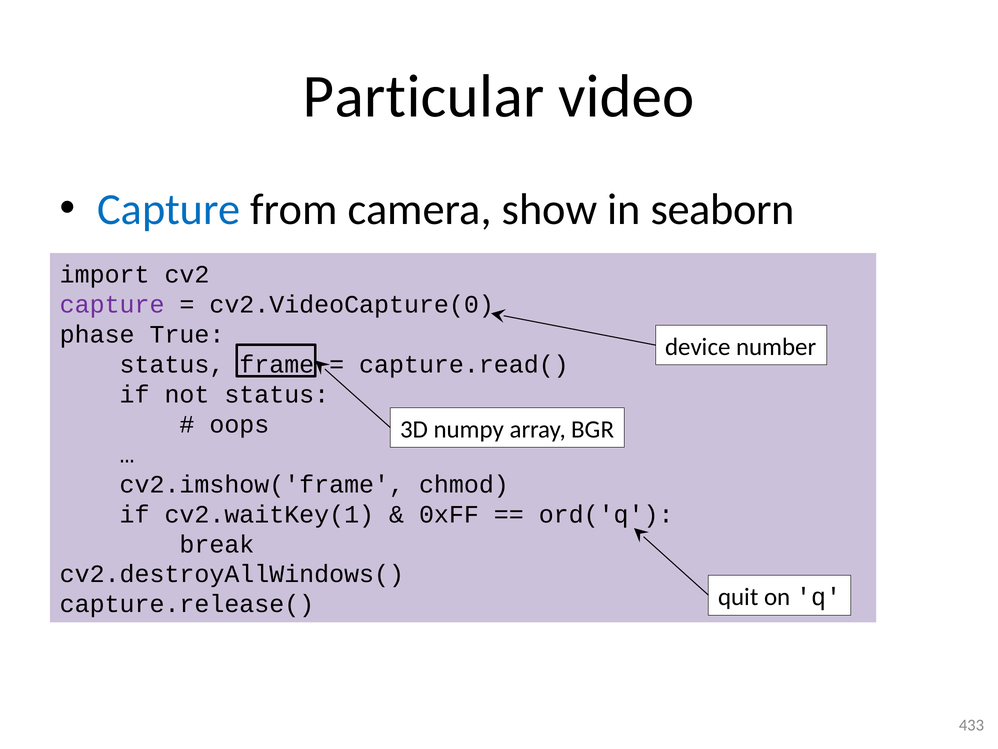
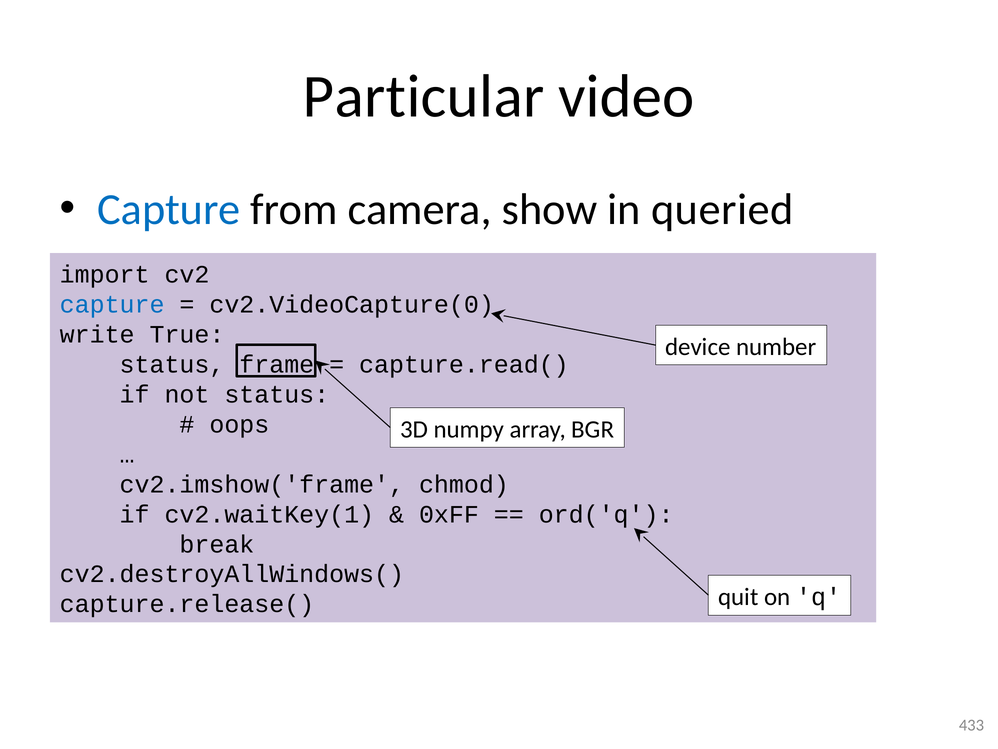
seaborn: seaborn -> queried (722, 209)
capture colour: purple -> blue (112, 304)
phase: phase -> write (97, 334)
